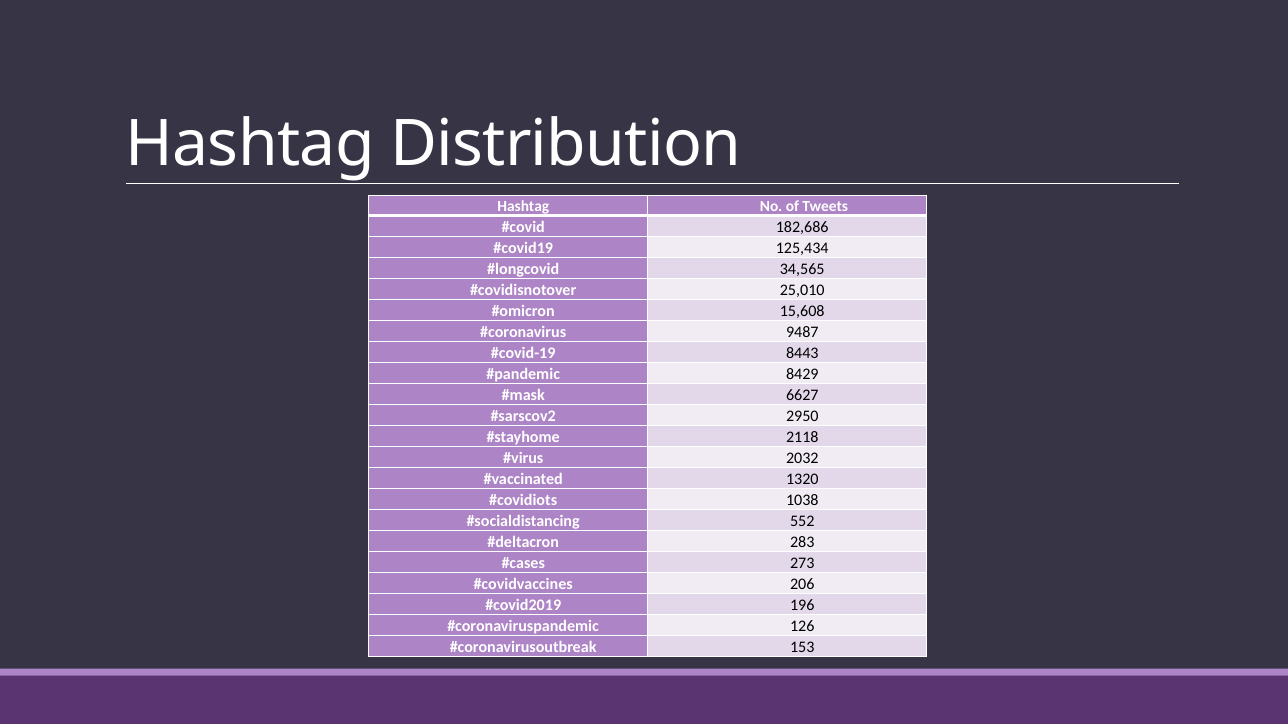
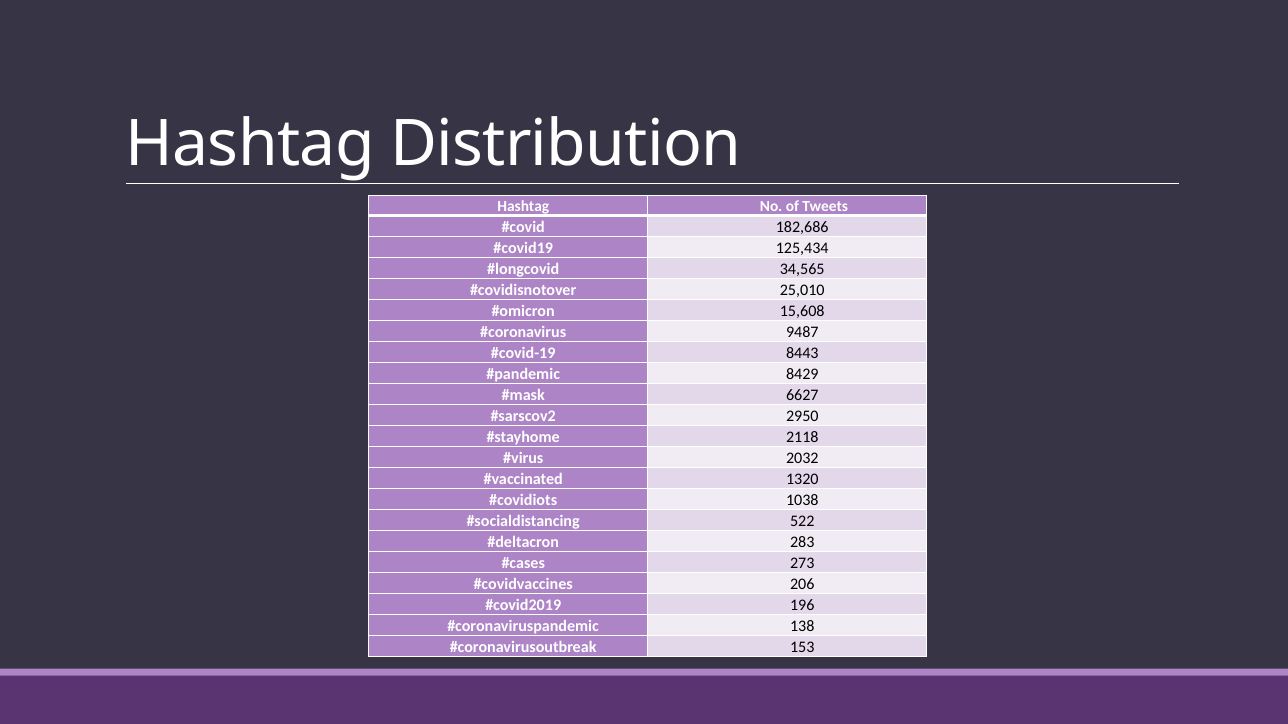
552: 552 -> 522 (802, 521)
126: 126 -> 138 (802, 627)
